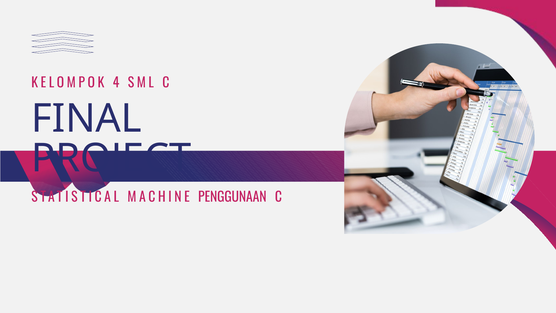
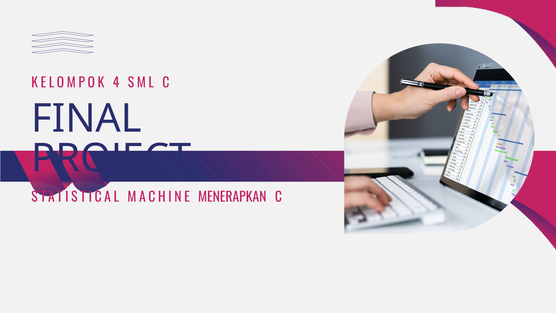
PENGGUNAAN: PENGGUNAAN -> MENERAPKAN (232, 197)
